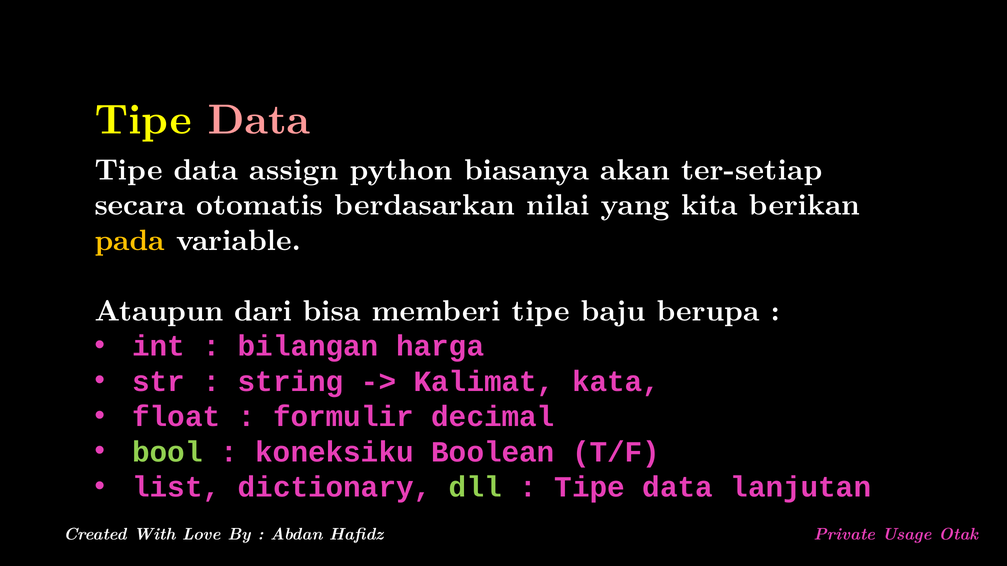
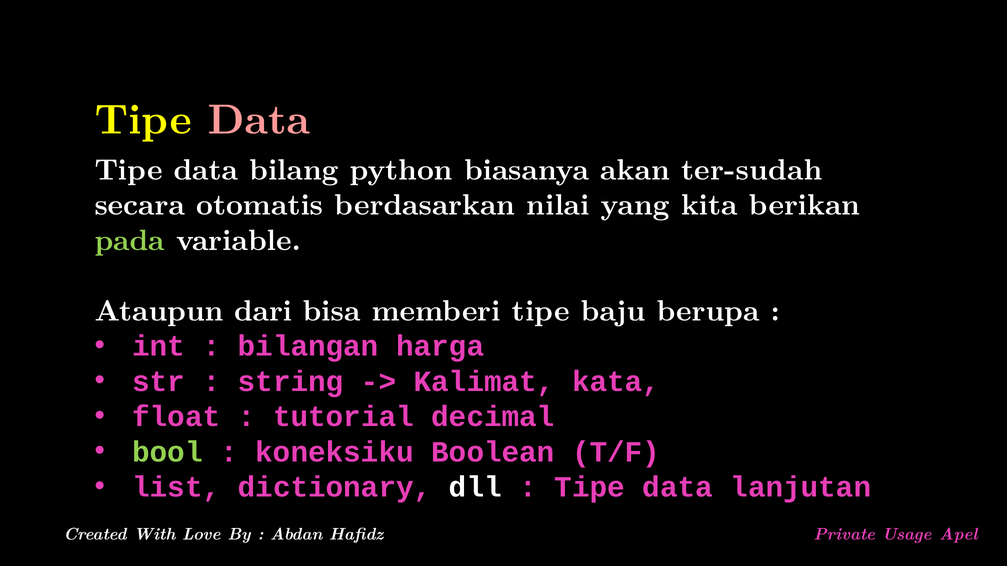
assign: assign -> bilang (294, 170)
ter-setiap: ter-setiap -> ter-sudah (752, 170)
pada colour: yellow -> light green (130, 241)
formulir: formulir -> tutorial (343, 417)
dll colour: light green -> white (475, 487)
Otak: Otak -> Apel (958, 535)
